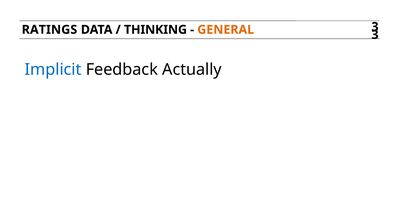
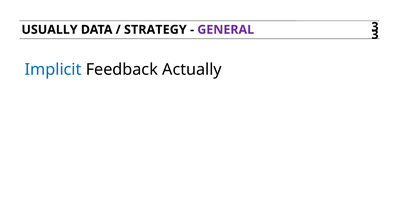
RATINGS: RATINGS -> USUALLY (50, 30)
THINKING: THINKING -> STRATEGY (155, 30)
GENERAL colour: orange -> purple (226, 30)
